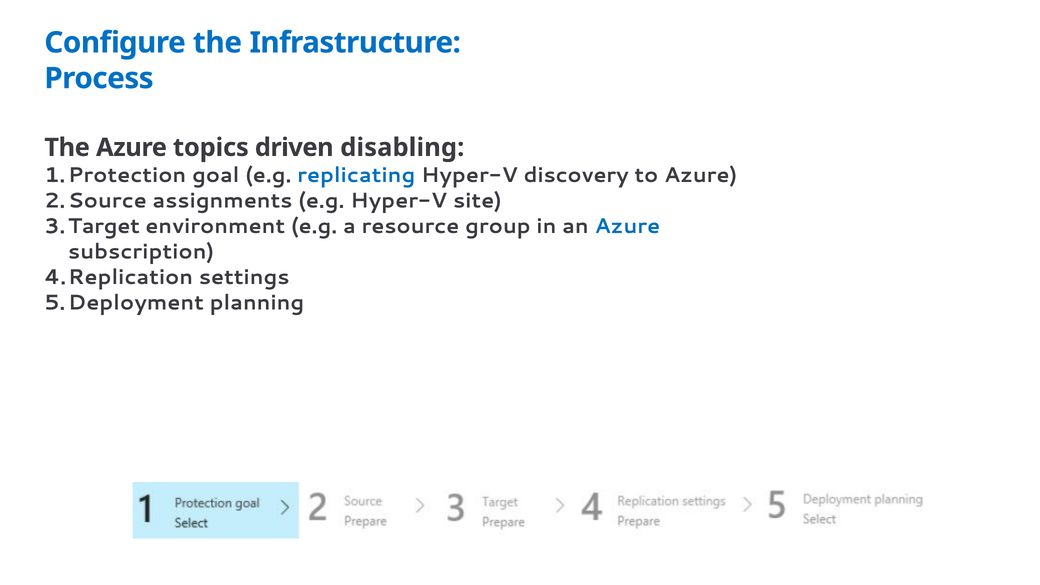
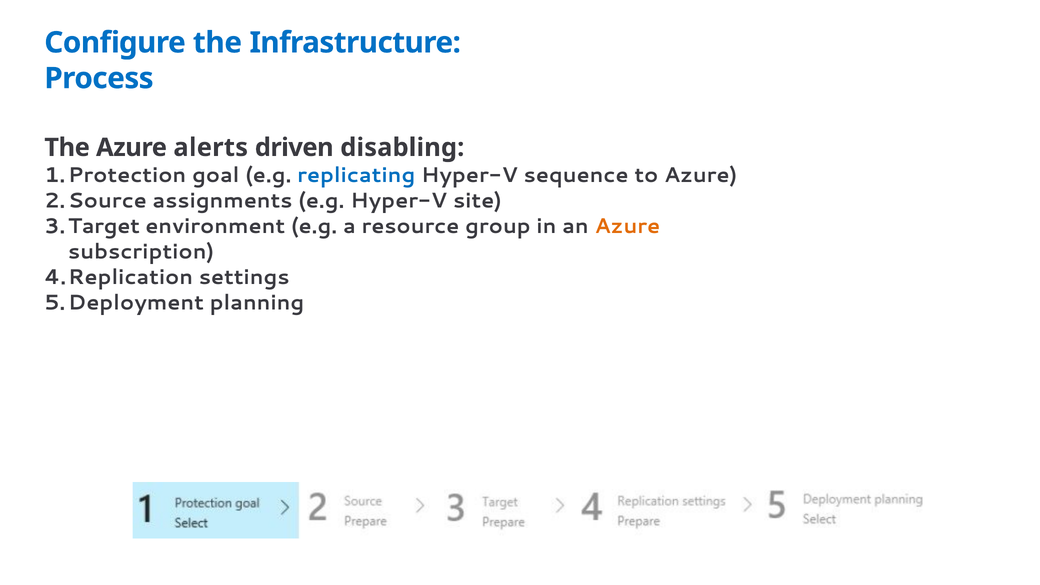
topics: topics -> alerts (211, 148)
discovery: discovery -> sequence (576, 175)
Azure colour: blue -> orange (627, 226)
